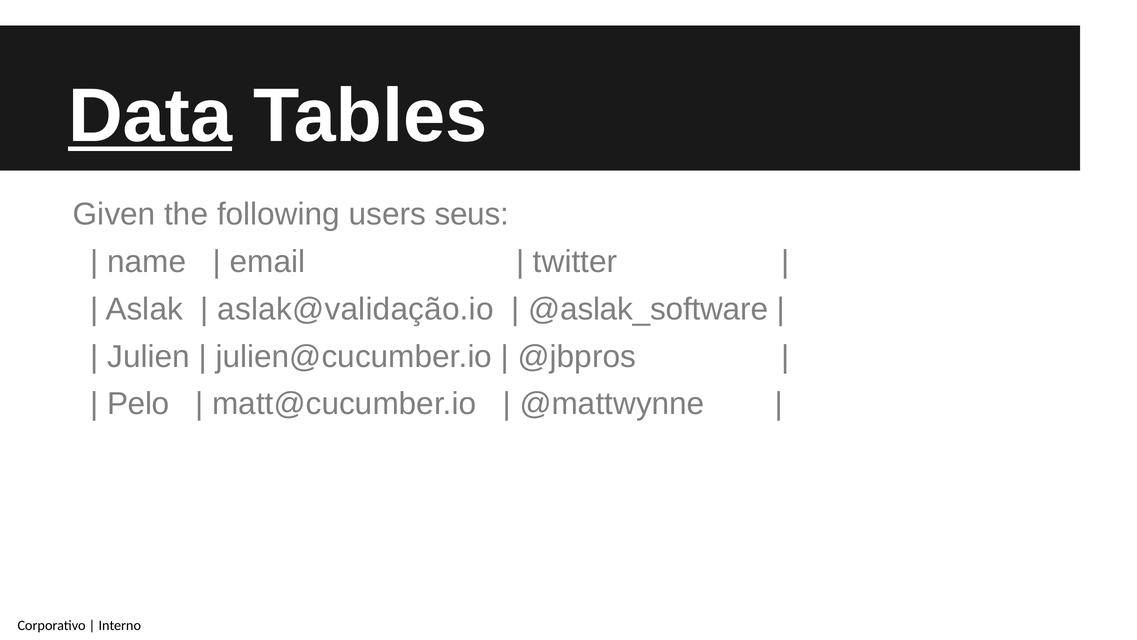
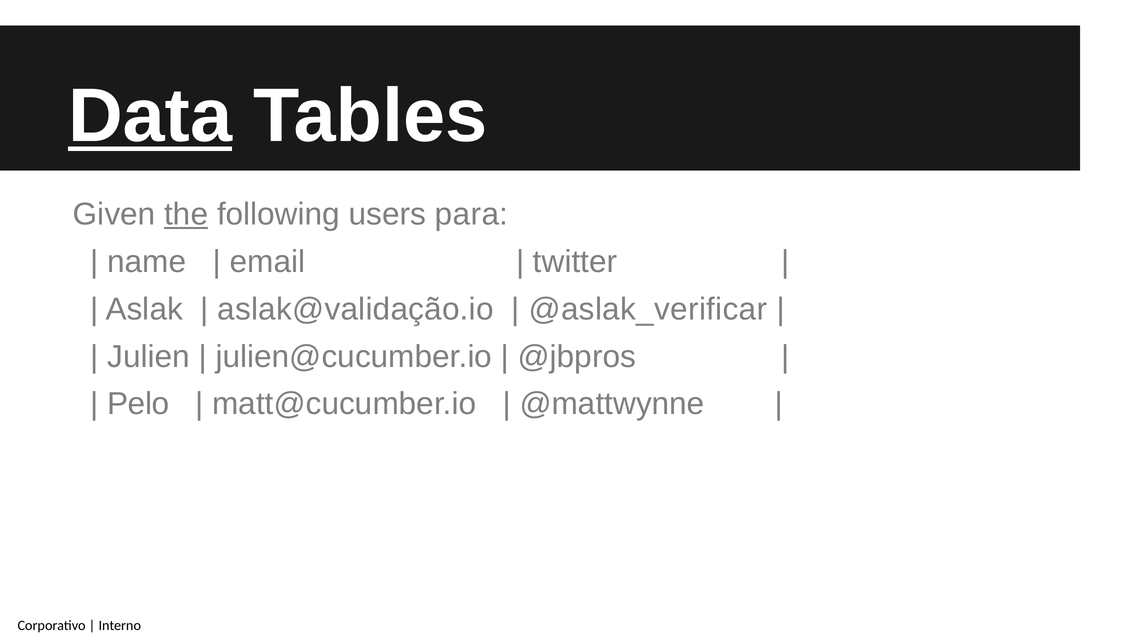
the underline: none -> present (186, 214)
seus: seus -> para (472, 214)
@aslak_software: @aslak_software -> @aslak_verificar (648, 309)
